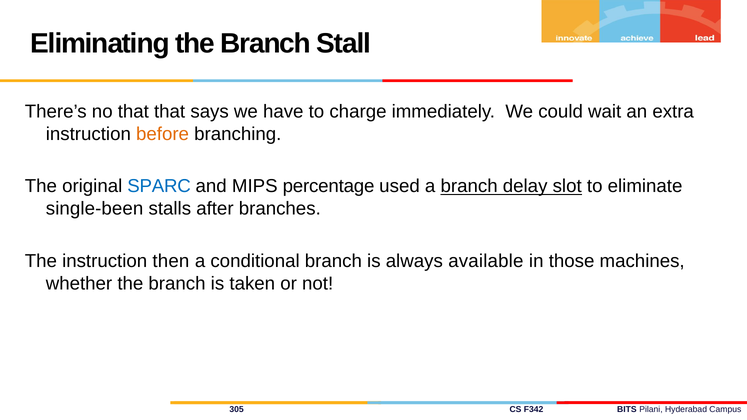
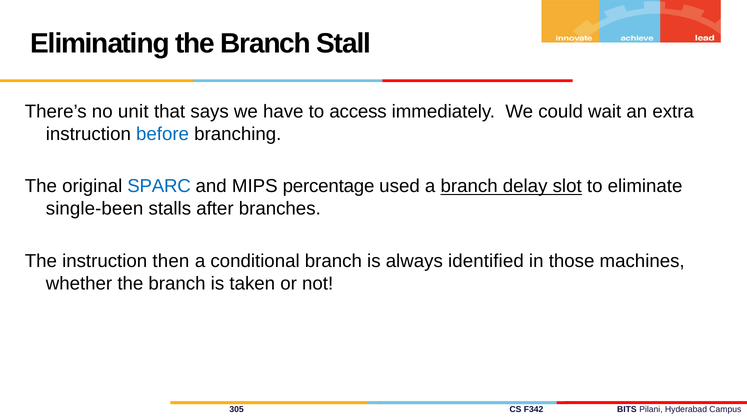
no that: that -> unit (133, 112)
charge: charge -> access (358, 112)
before colour: orange -> blue (163, 134)
available: available -> identified (486, 261)
